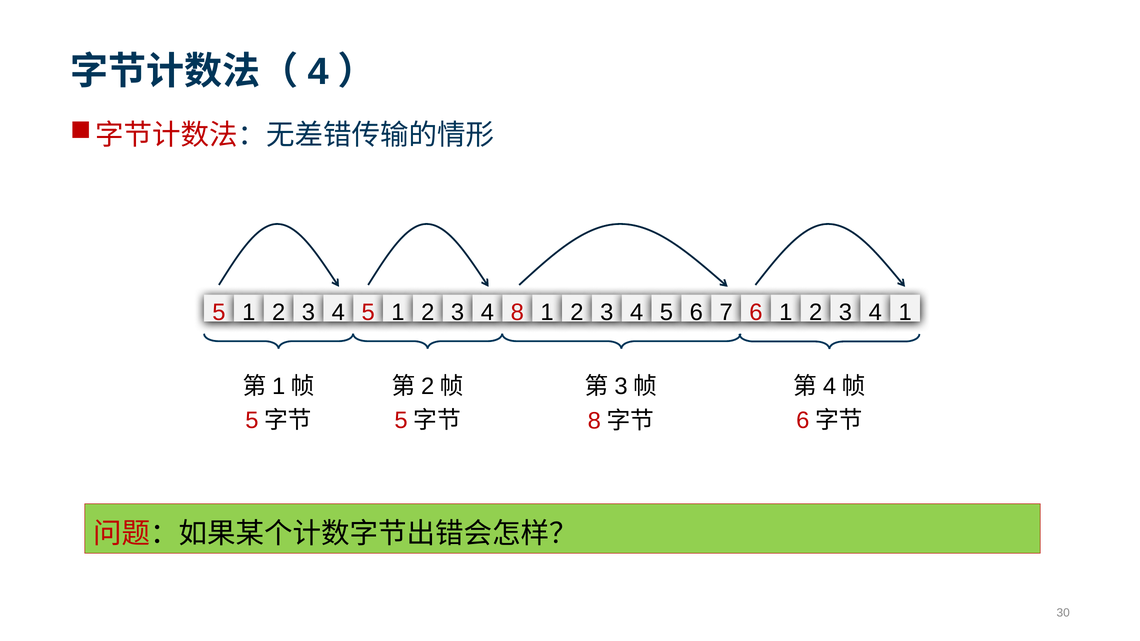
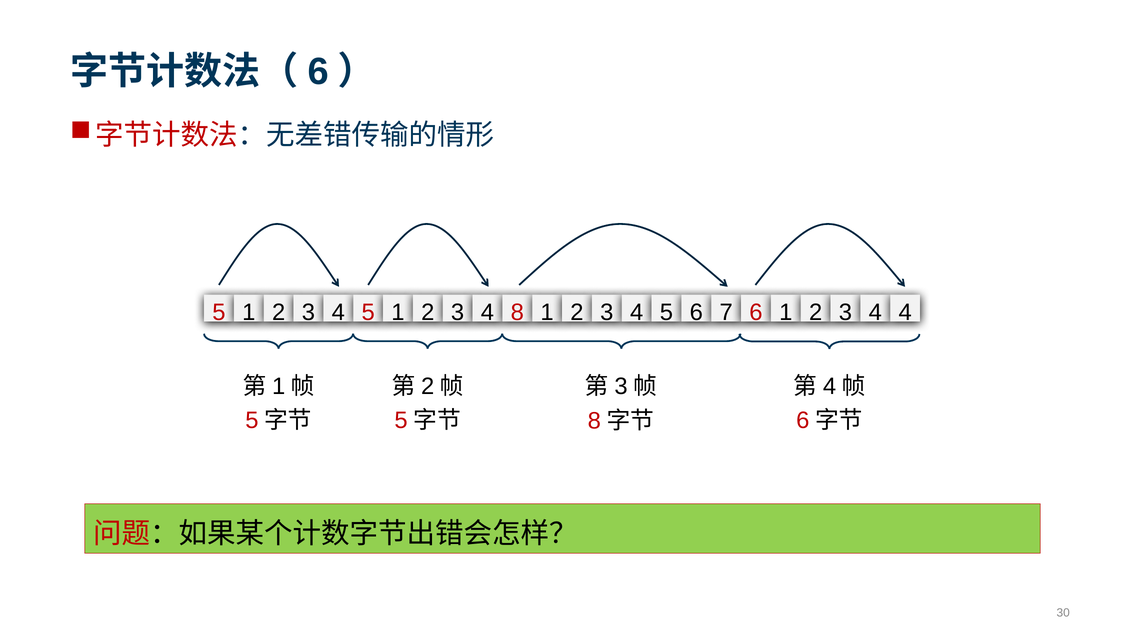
4: 4 -> 6 (318, 72)
1: 1 -> 4 (905, 313)
